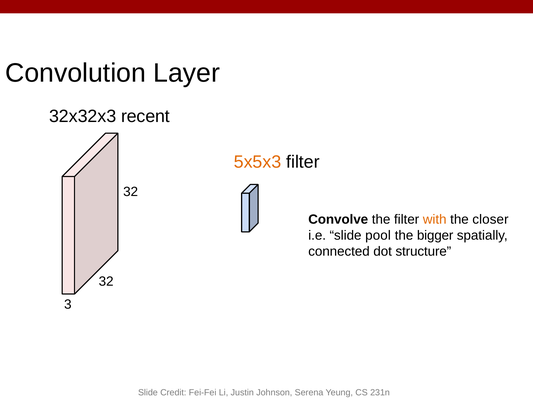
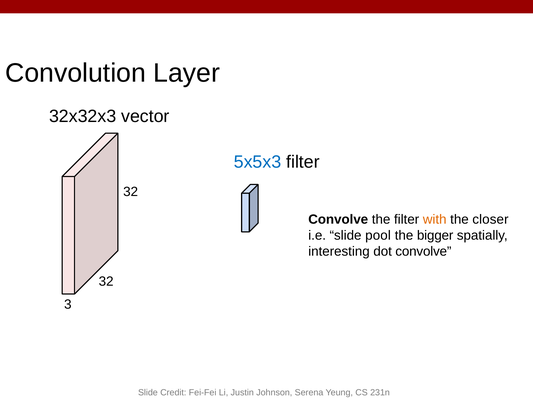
recent: recent -> vector (145, 116)
5x5x3 colour: orange -> blue (258, 162)
connected: connected -> interesting (339, 251)
dot structure: structure -> convolve (423, 251)
